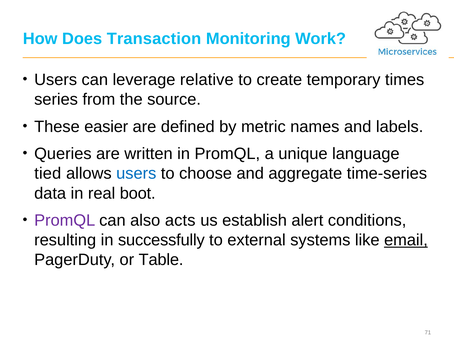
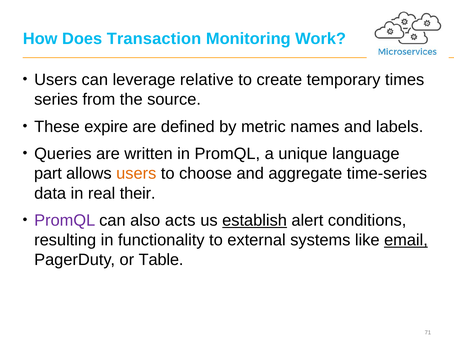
easier: easier -> expire (106, 126)
tied: tied -> part (48, 173)
users colour: blue -> orange (136, 173)
boot: boot -> their (138, 193)
establish underline: none -> present (255, 220)
successfully: successfully -> functionality (161, 240)
